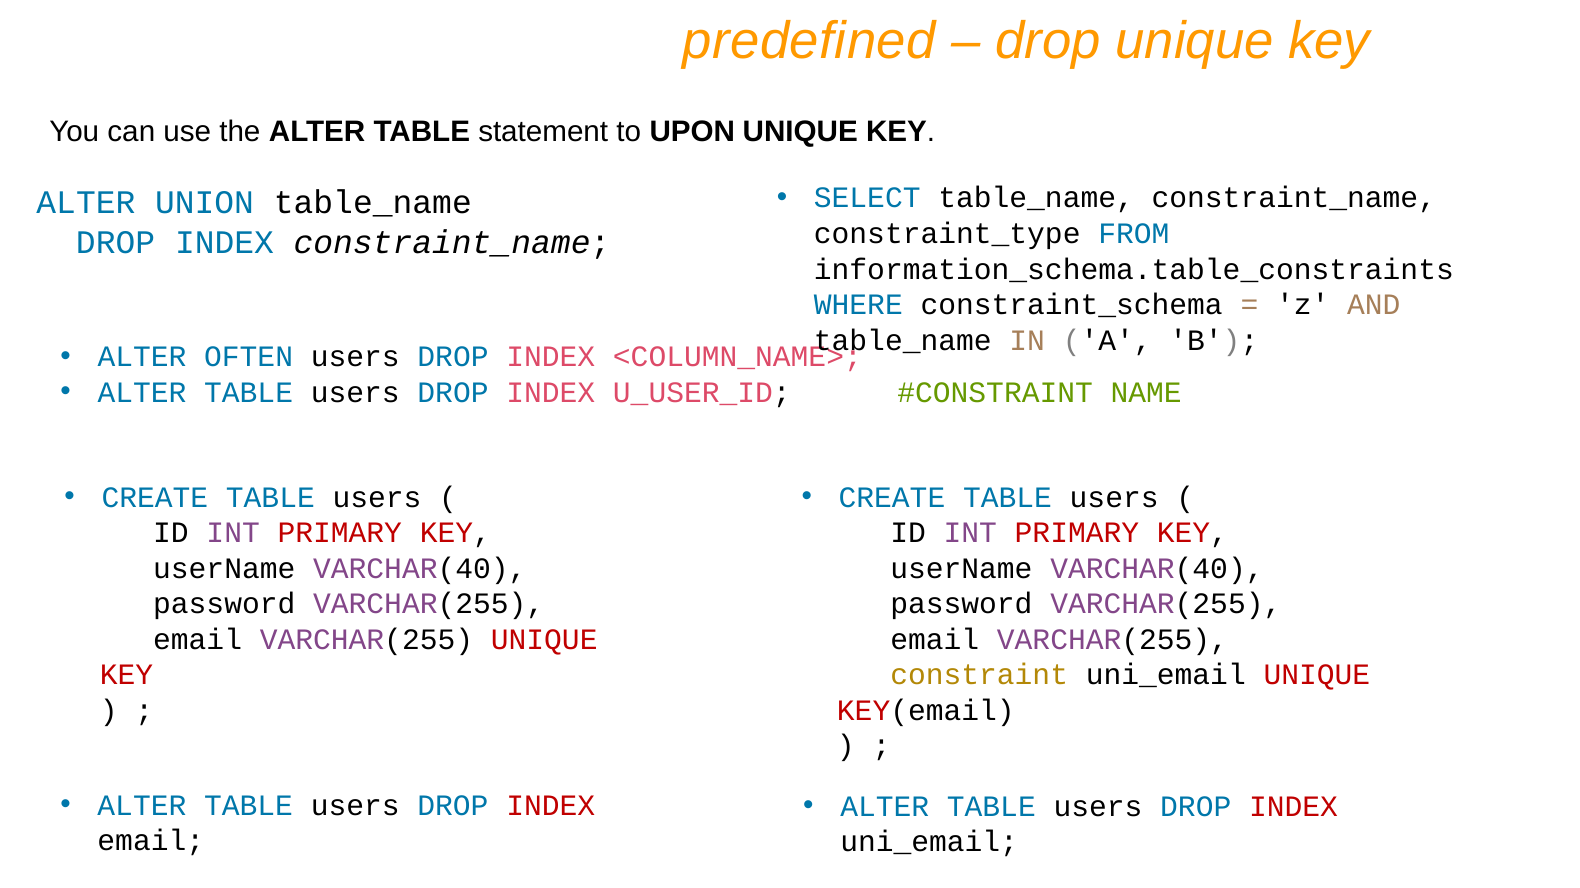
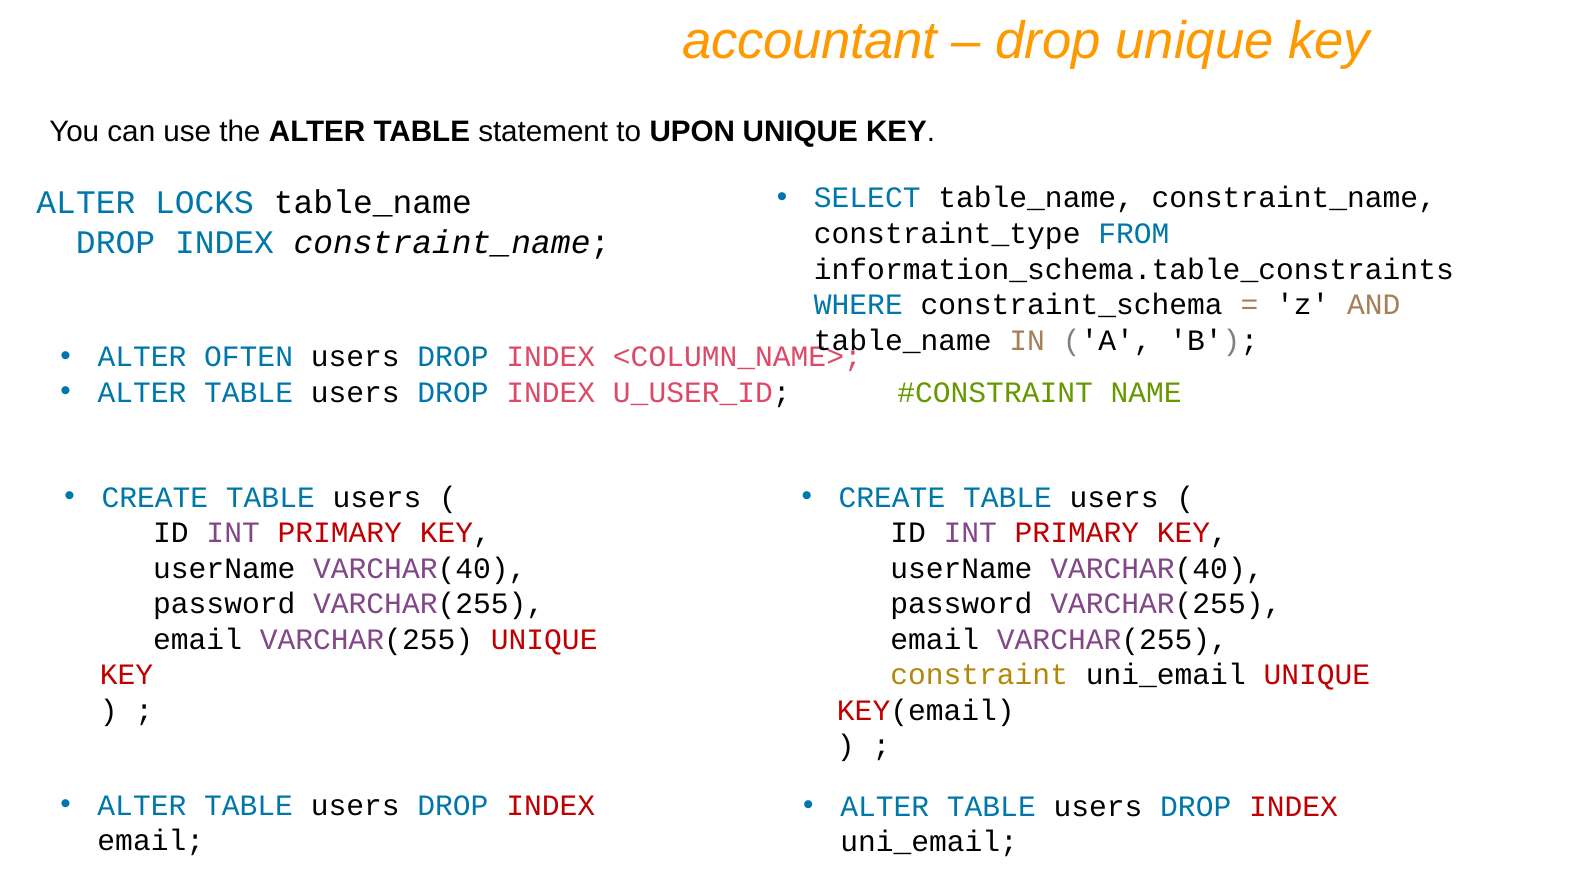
predefined: predefined -> accountant (810, 41)
UNION: UNION -> LOCKS (205, 203)
